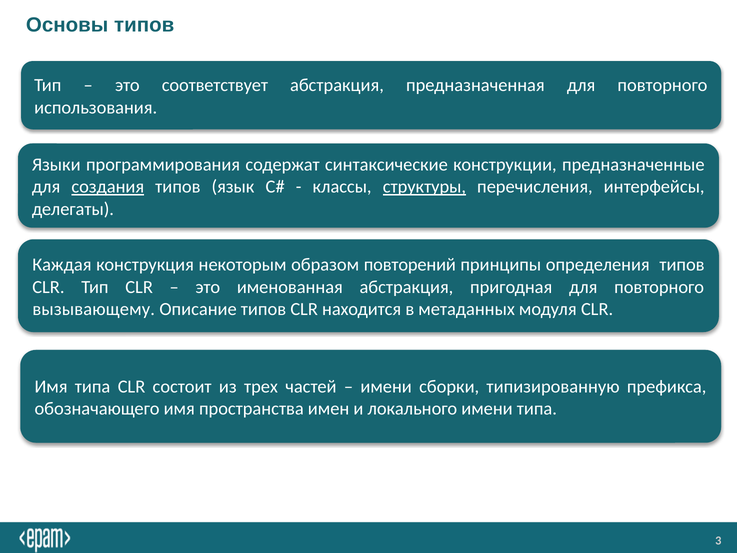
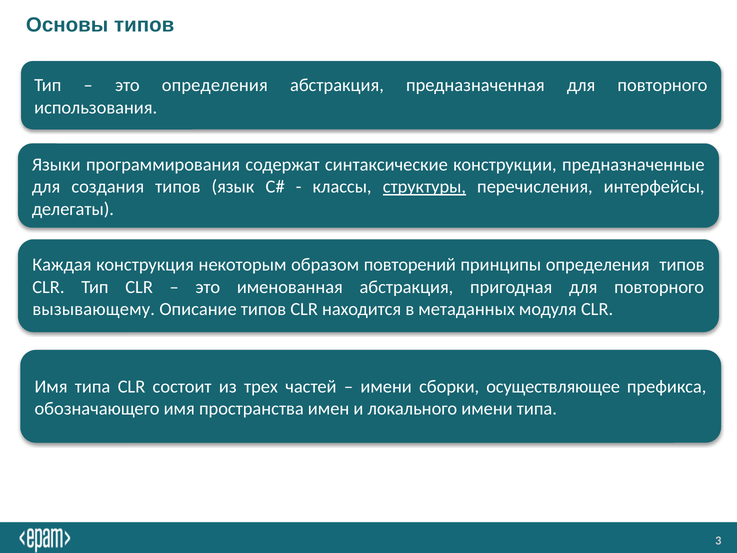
это соответствует: соответствует -> определения (215, 85)
создания underline: present -> none (108, 187)
типизированную: типизированную -> осуществляющее (553, 386)
